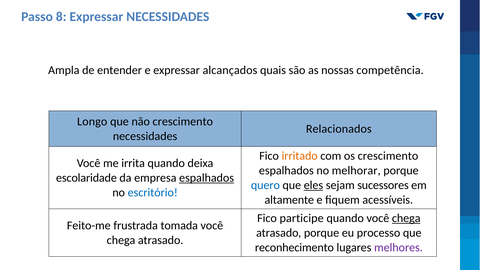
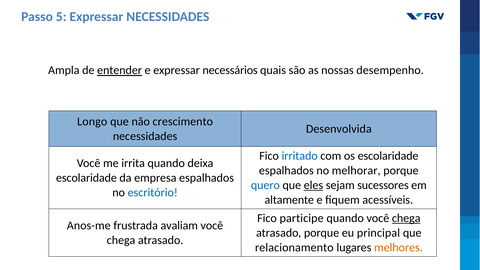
8: 8 -> 5 (61, 17)
entender underline: none -> present (120, 70)
alcançados: alcançados -> necessários (230, 70)
competência: competência -> desempenho (390, 70)
Relacionados: Relacionados -> Desenvolvida (339, 129)
irritado colour: orange -> blue (300, 156)
os crescimento: crescimento -> escolaridade (388, 156)
espalhados underline: present -> none (207, 178)
Feito-me: Feito-me -> Anos-me (89, 225)
tomada: tomada -> avaliam (179, 225)
processo: processo -> principal (378, 233)
reconhecimento: reconhecimento -> relacionamento (294, 248)
melhores colour: purple -> orange (398, 248)
